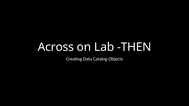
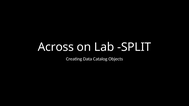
THEN: THEN -> SPLIT (134, 47)
